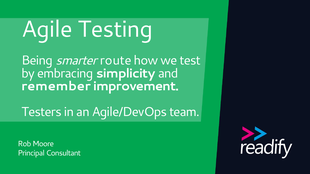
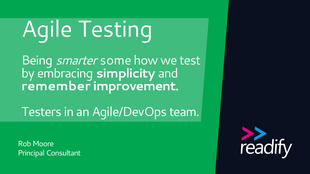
route: route -> some (116, 61)
